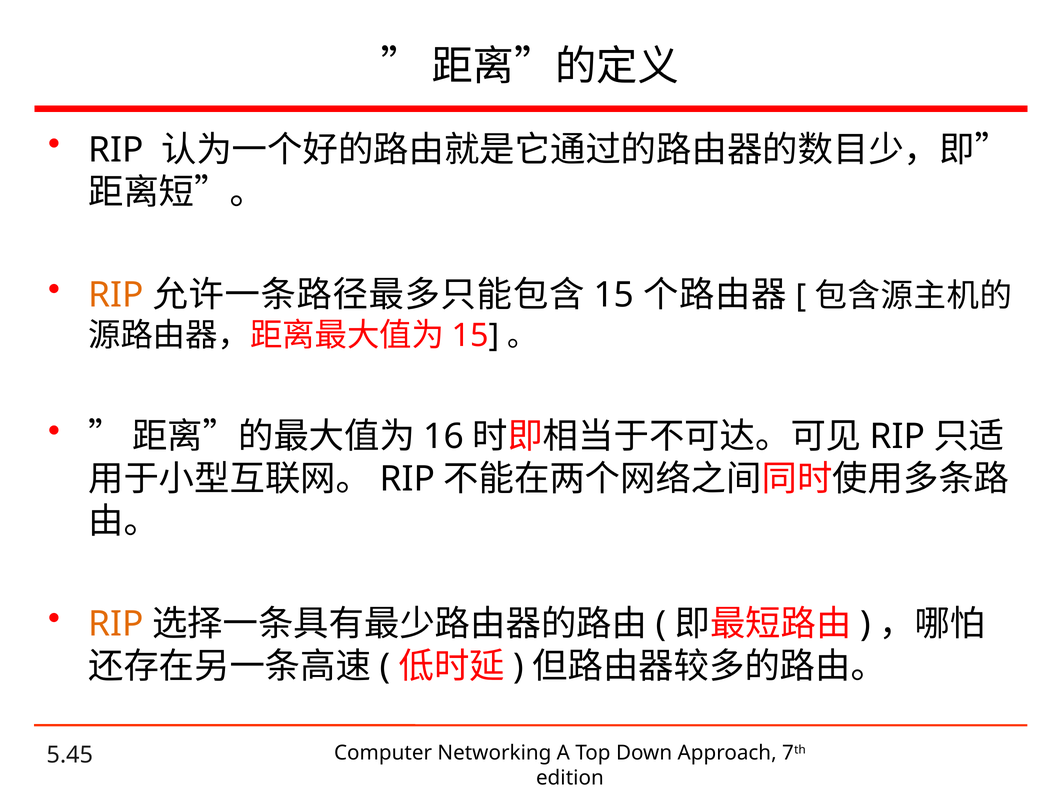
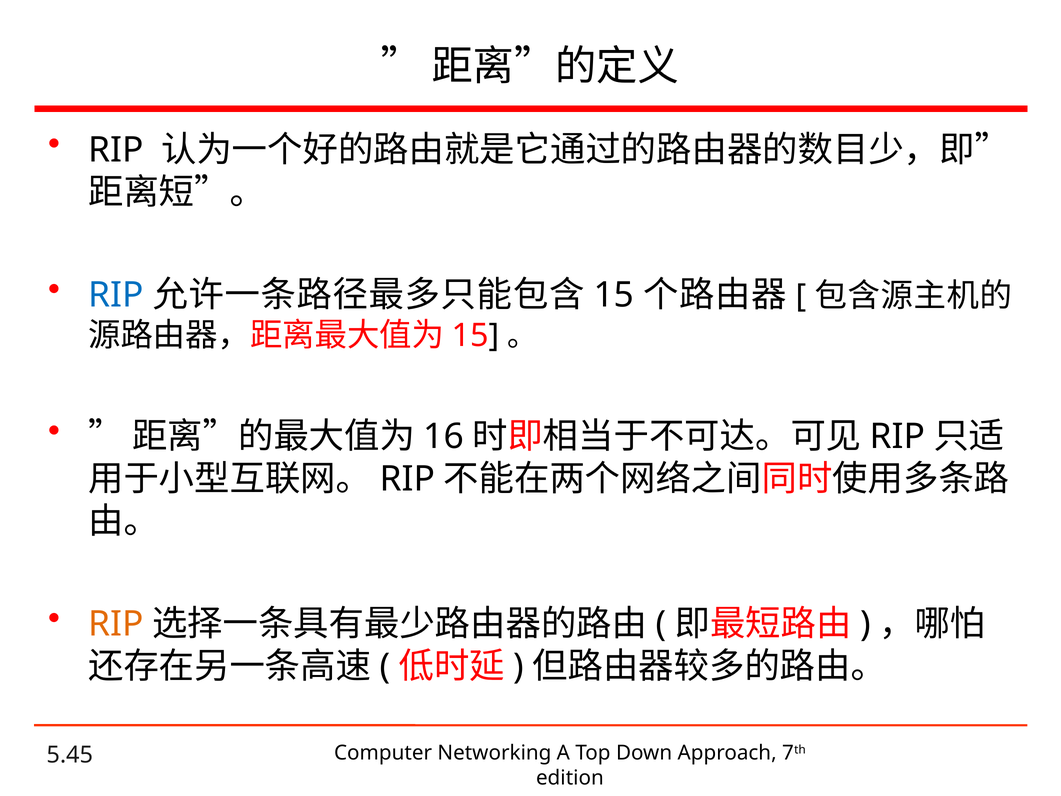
RIP colour: orange -> blue (116, 295)
